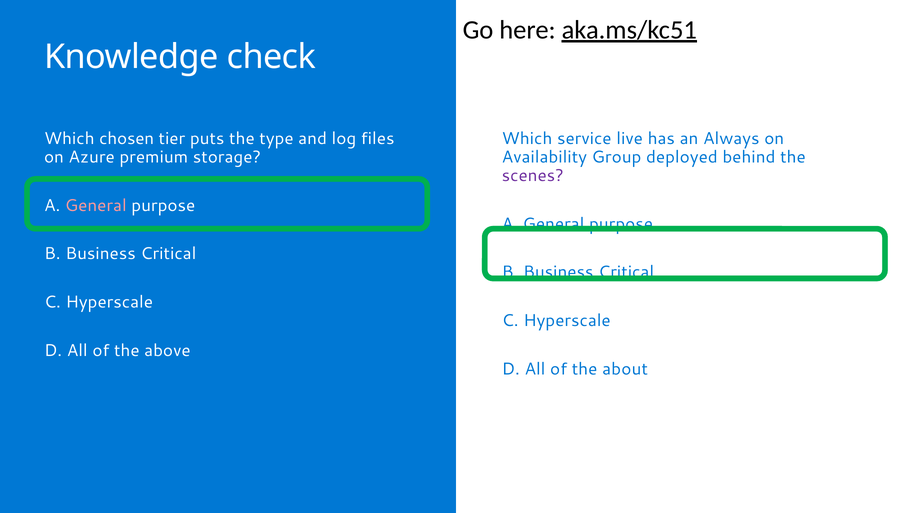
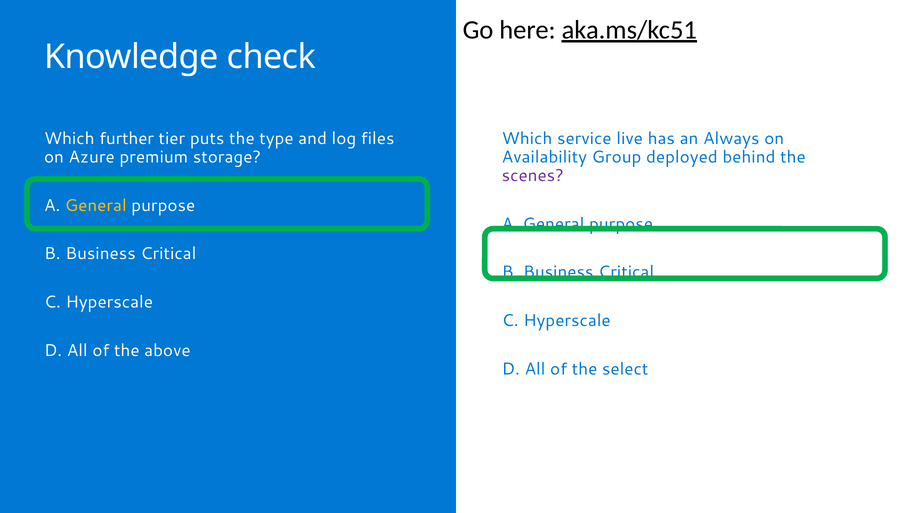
chosen: chosen -> further (127, 139)
General colour: pink -> yellow (96, 205)
about: about -> select (625, 369)
